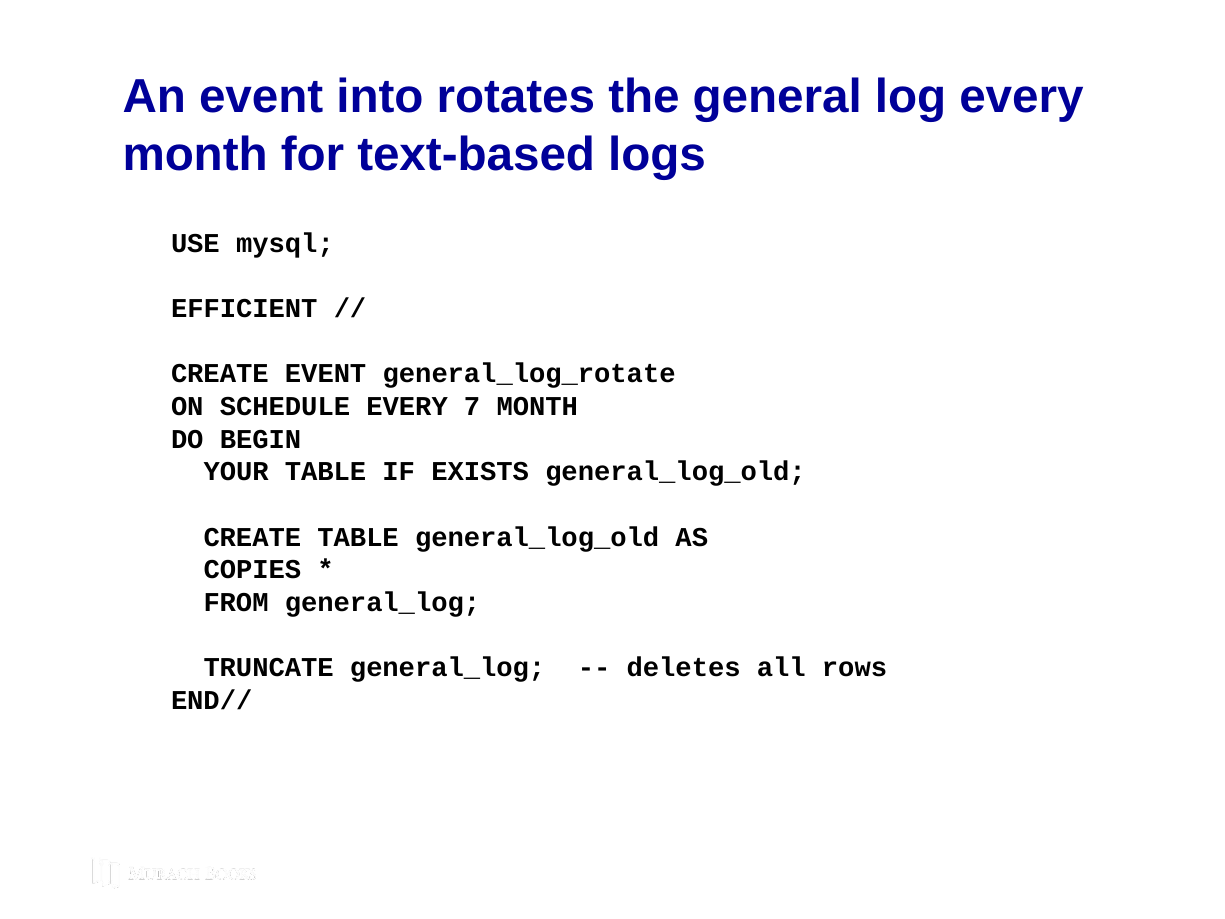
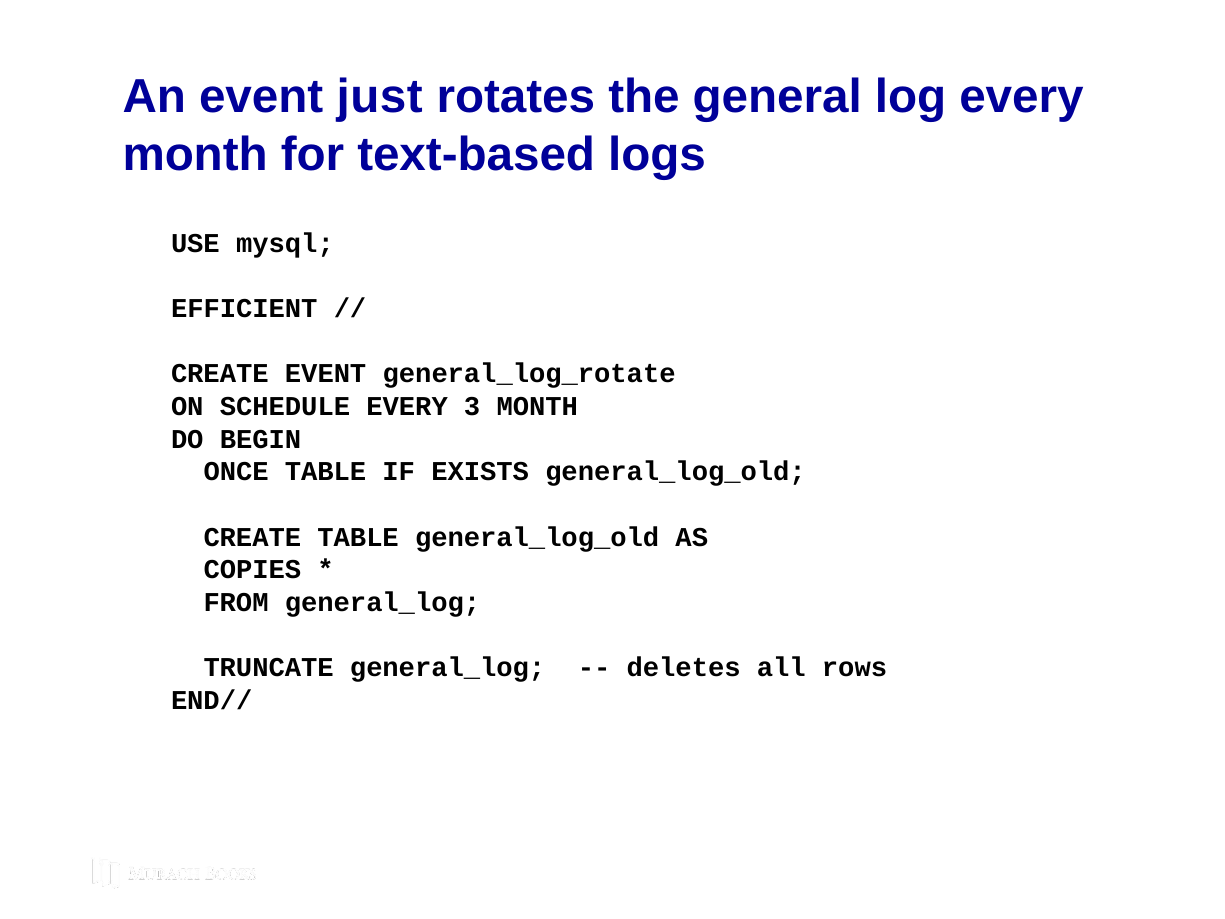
into: into -> just (380, 97)
7: 7 -> 3 (472, 407)
YOUR: YOUR -> ONCE (236, 472)
